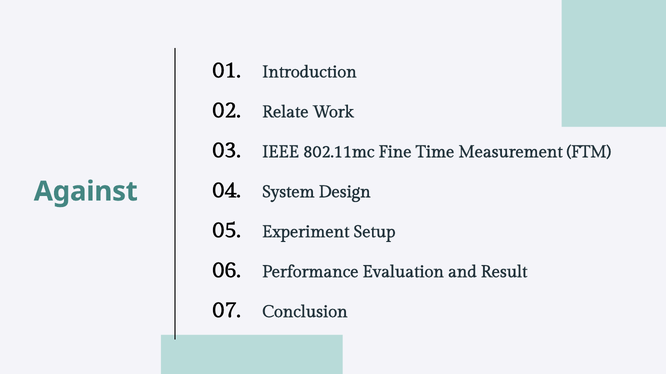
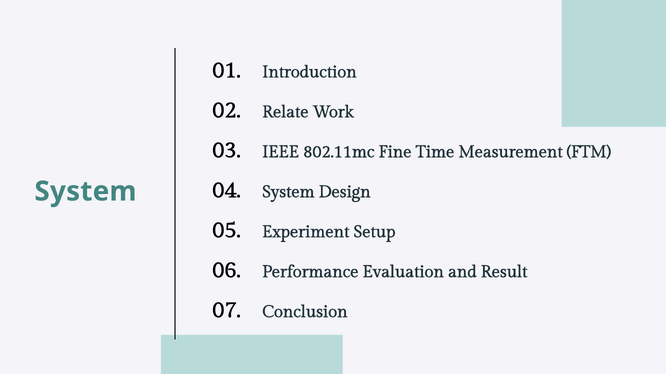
Against: Against -> System (85, 192)
